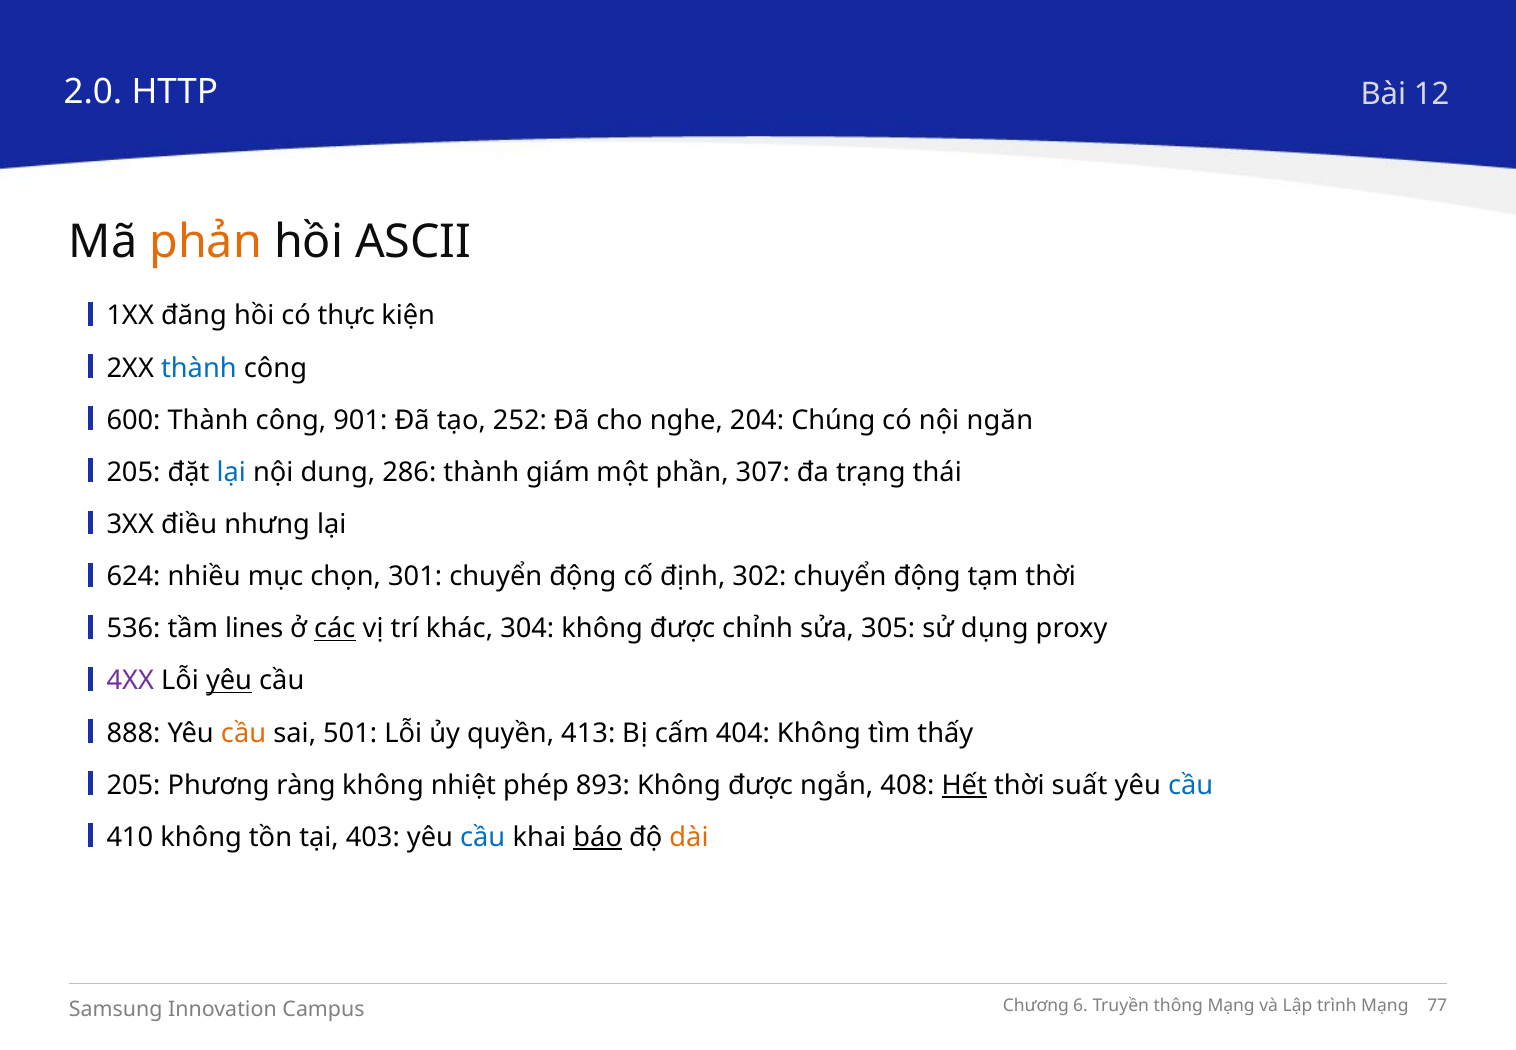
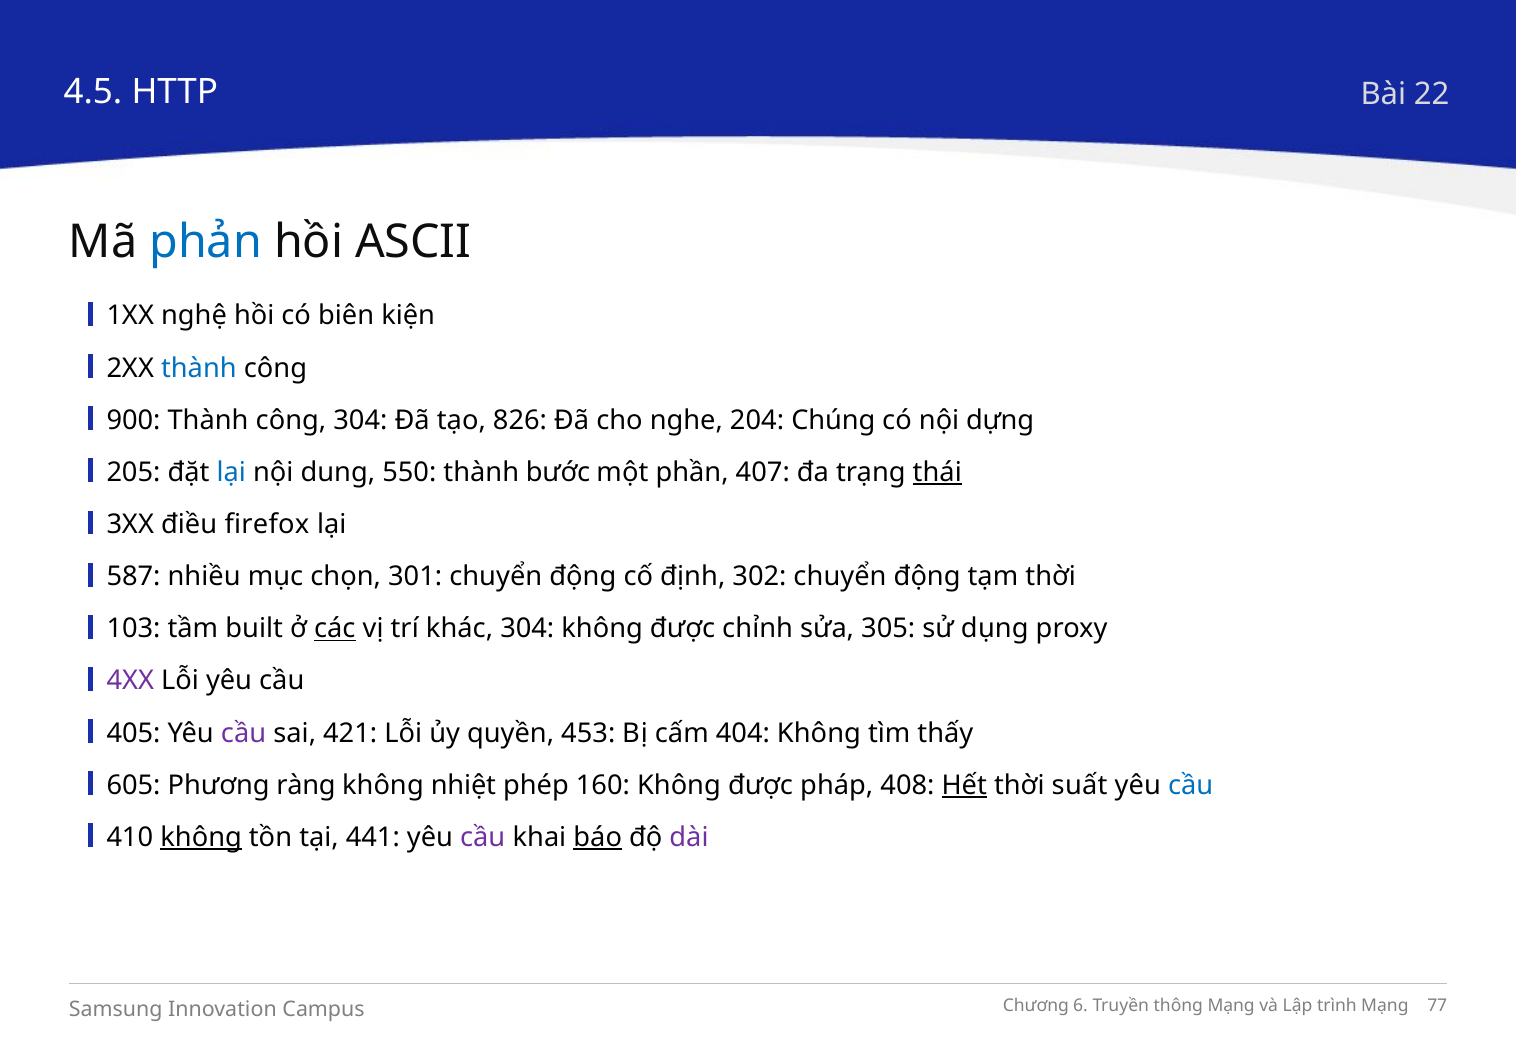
2.0: 2.0 -> 4.5 (93, 92)
12: 12 -> 22 (1432, 94)
phản colour: orange -> blue (206, 242)
đăng: đăng -> nghệ (194, 316)
thực: thực -> biên (346, 316)
600: 600 -> 900 (134, 420)
công 901: 901 -> 304 (360, 420)
252: 252 -> 826 (520, 420)
ngăn: ngăn -> dựng (1000, 420)
286: 286 -> 550 (409, 472)
giám: giám -> bước (558, 472)
307: 307 -> 407 (763, 472)
thái underline: none -> present (937, 472)
nhưng: nhưng -> firefox (267, 524)
624: 624 -> 587 (134, 577)
536: 536 -> 103 (134, 629)
lines: lines -> built (254, 629)
yêu underline: present -> none (229, 681)
888: 888 -> 405 (134, 733)
cầu colour: orange -> purple (244, 733)
501: 501 -> 421 (350, 733)
413: 413 -> 453 (588, 733)
205: 205 -> 605 (134, 785)
893: 893 -> 160 (603, 785)
ngắn: ngắn -> pháp (837, 785)
không underline: none -> present (201, 837)
403: 403 -> 441 (373, 837)
cầu colour: blue -> purple (483, 837)
dài colour: orange -> purple (689, 837)
